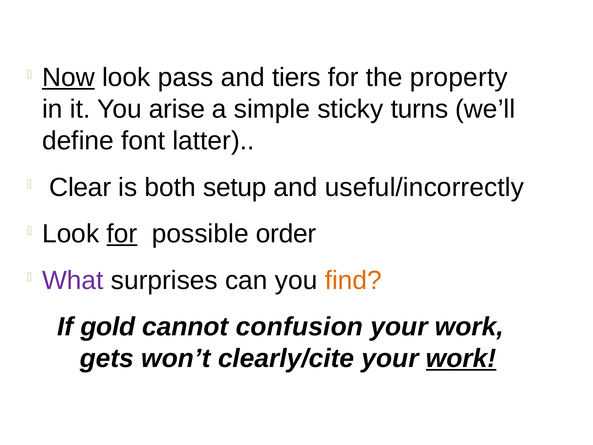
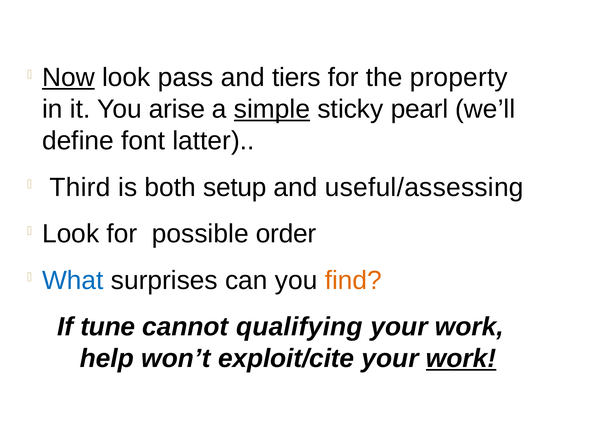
simple underline: none -> present (272, 109)
turns: turns -> pearl (419, 109)
Clear: Clear -> Third (80, 187)
useful/incorrectly: useful/incorrectly -> useful/assessing (424, 187)
for underline: present -> none (122, 234)
What colour: purple -> blue (73, 280)
gold: gold -> tune (108, 327)
confusion: confusion -> qualifying (299, 327)
gets: gets -> help (107, 358)
clearly/cite: clearly/cite -> exploit/cite (286, 358)
